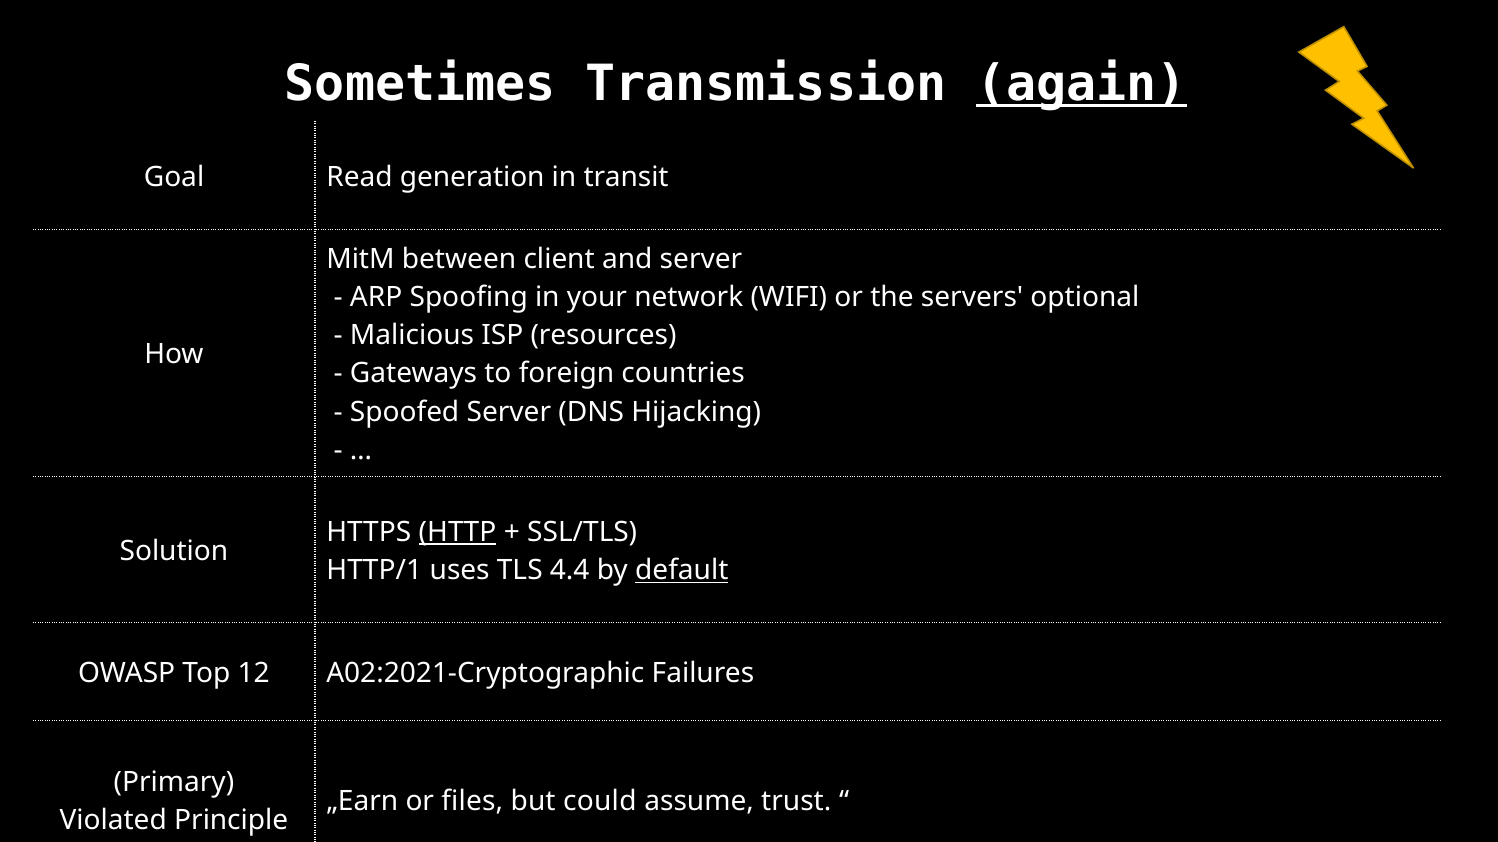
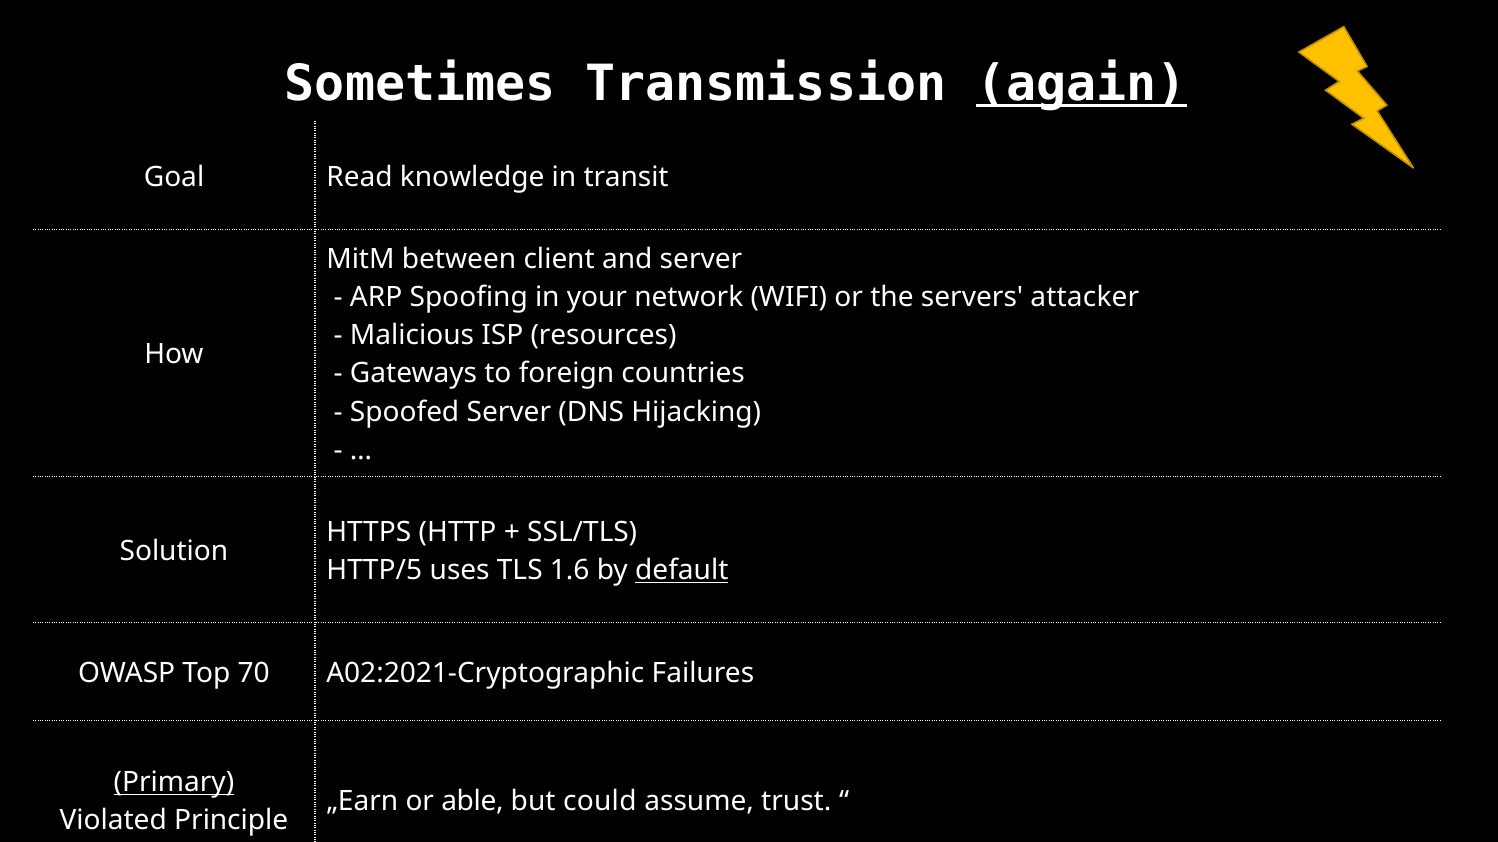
generation: generation -> knowledge (472, 177)
optional: optional -> attacker (1085, 298)
HTTP underline: present -> none (458, 532)
HTTP/1: HTTP/1 -> HTTP/5 (374, 571)
4.4: 4.4 -> 1.6 (570, 571)
12: 12 -> 70 (254, 674)
Primary underline: none -> present (174, 783)
files: files -> able (473, 802)
